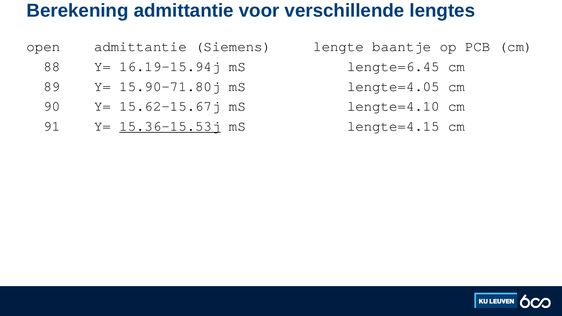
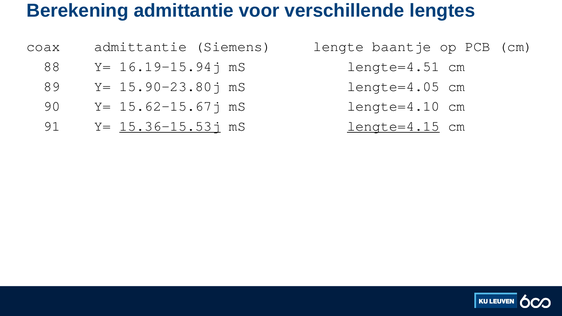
open: open -> coax (43, 47)
lengte=6.45: lengte=6.45 -> lengte=4.51 (393, 67)
15.90-71.80j: 15.90-71.80j -> 15.90-23.80j (170, 86)
lengte=4.15 underline: none -> present (393, 126)
